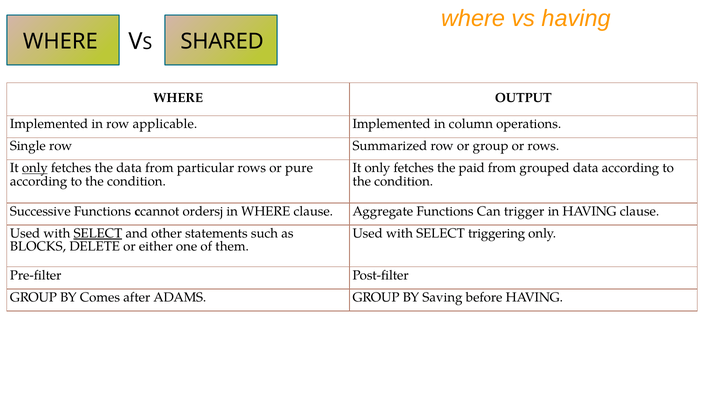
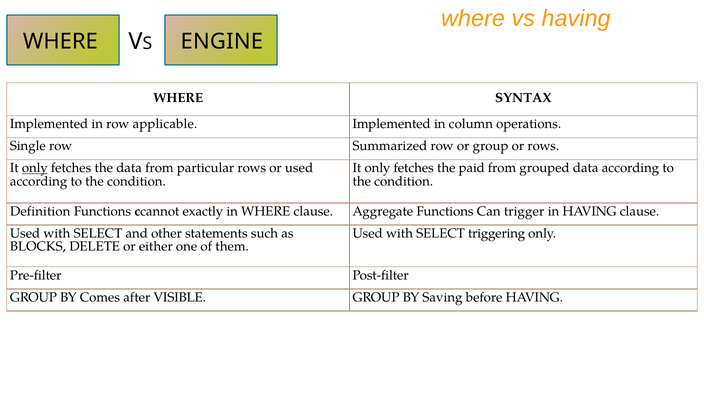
SHARED: SHARED -> ENGINE (222, 42)
OUTPUT: OUTPUT -> SYNTAX (523, 98)
or pure: pure -> used (299, 168)
Successive: Successive -> Definition (40, 211)
ordersj: ordersj -> exactly (203, 211)
SELECT underline: present -> none (98, 233)
ADAMS: ADAMS -> VISIBLE (180, 297)
